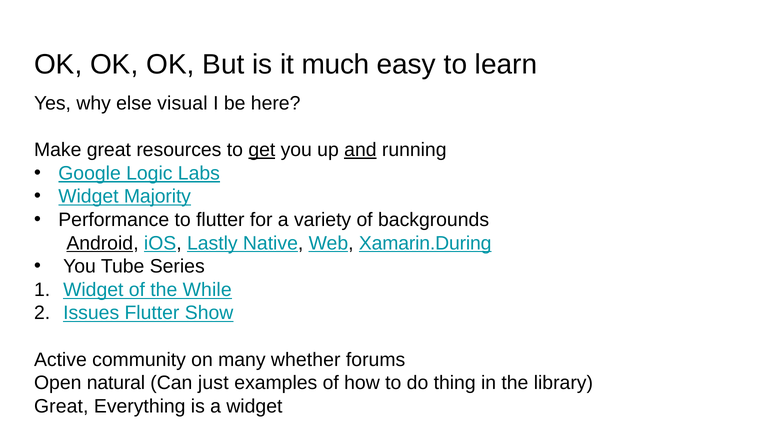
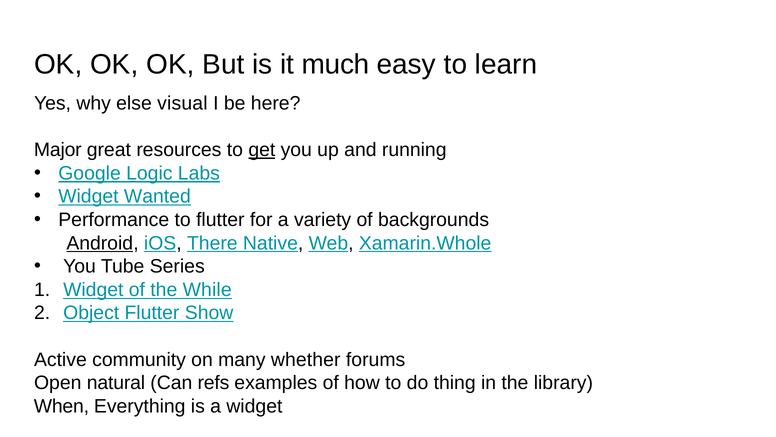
Make: Make -> Major (58, 150)
and underline: present -> none (360, 150)
Majority: Majority -> Wanted (157, 196)
Lastly: Lastly -> There (212, 243)
Xamarin.During: Xamarin.During -> Xamarin.Whole (425, 243)
Issues: Issues -> Object (91, 313)
just: just -> refs (213, 383)
Great: Great -> When (61, 406)
